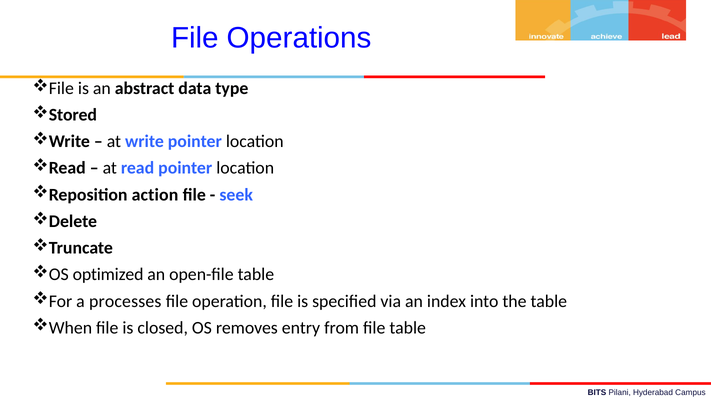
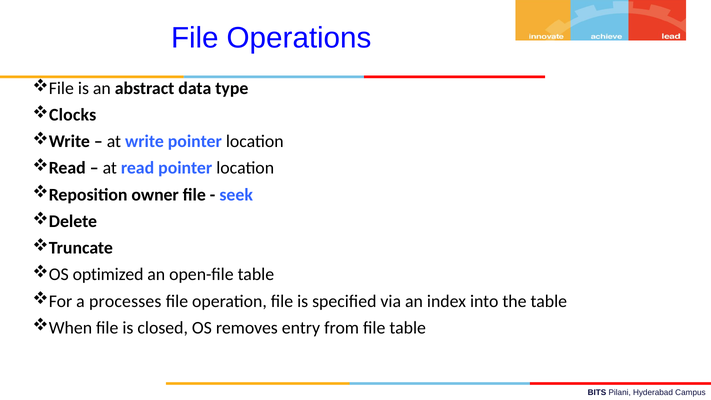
Stored: Stored -> Clocks (73, 115)
action: action -> owner (155, 195)
